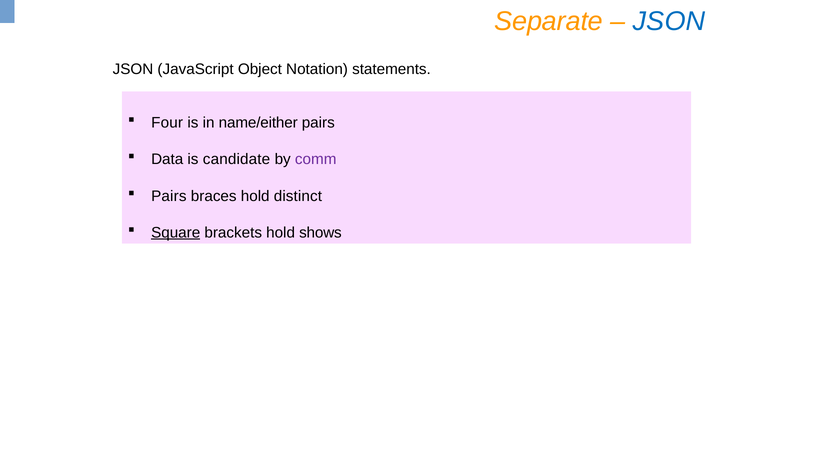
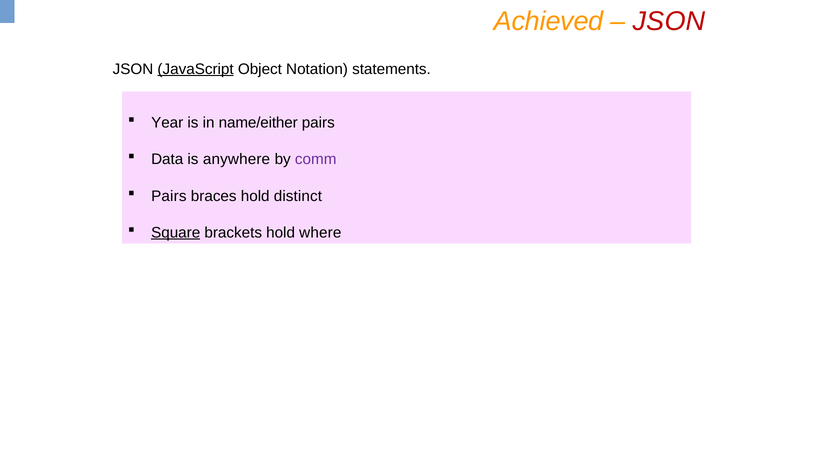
Separate: Separate -> Achieved (549, 21)
JSON colour: blue -> red (669, 21)
JavaScript underline: none -> present (196, 69)
Four: Four -> Year (167, 123)
candidate: candidate -> anywhere (237, 160)
shows: shows -> where (320, 233)
